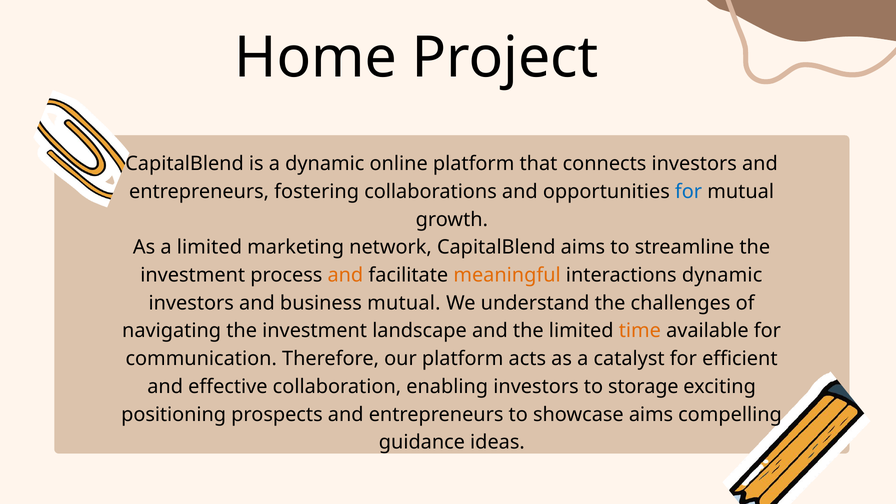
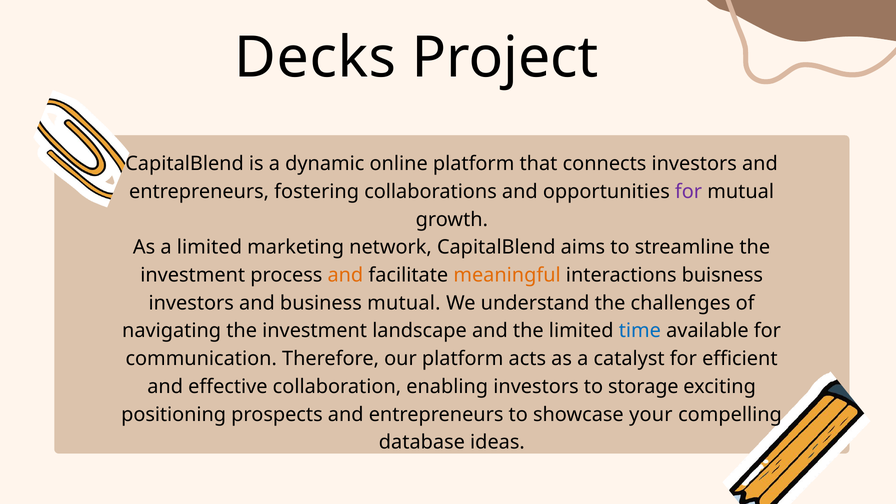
Home: Home -> Decks (315, 58)
for colour: blue -> purple (689, 192)
interactions dynamic: dynamic -> buisness (722, 275)
time colour: orange -> blue (640, 331)
showcase aims: aims -> your (651, 415)
guidance: guidance -> database (422, 442)
